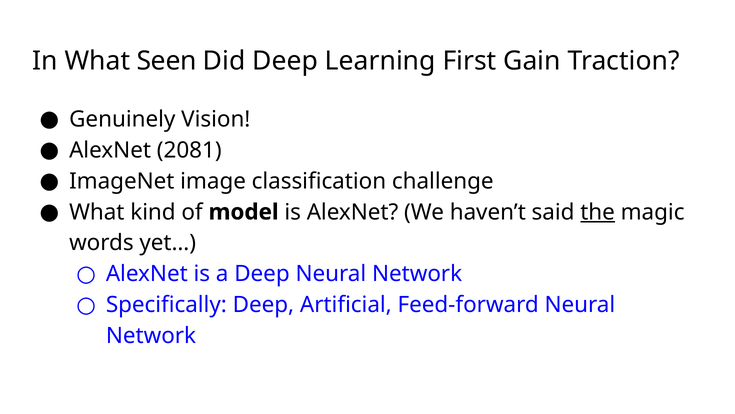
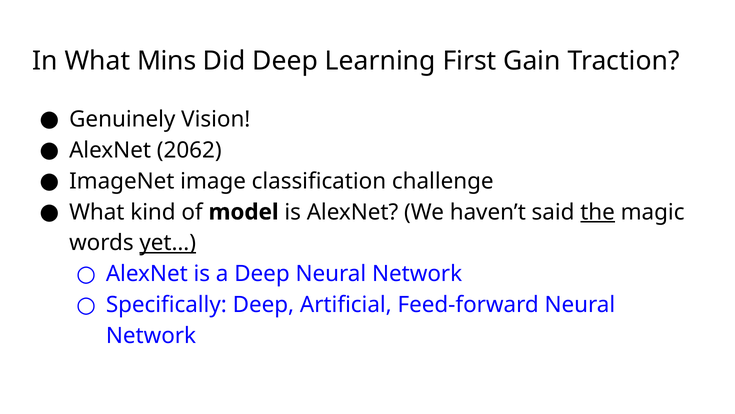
Seen: Seen -> Mins (167, 61)
2081: 2081 -> 2062 (189, 150)
yet… underline: none -> present (168, 243)
